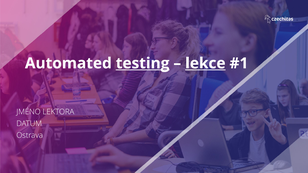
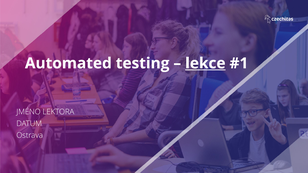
testing underline: present -> none (143, 63)
